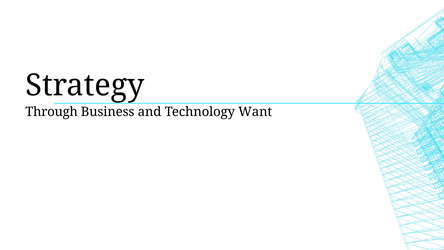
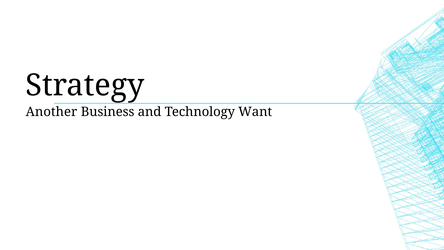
Through: Through -> Another (51, 112)
